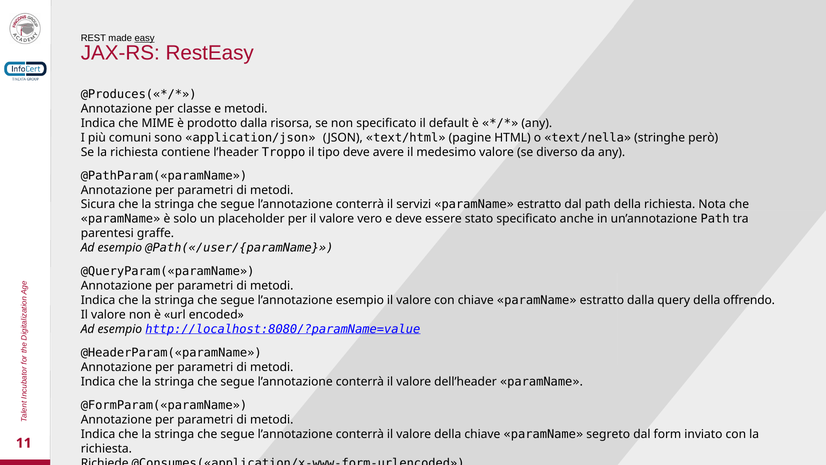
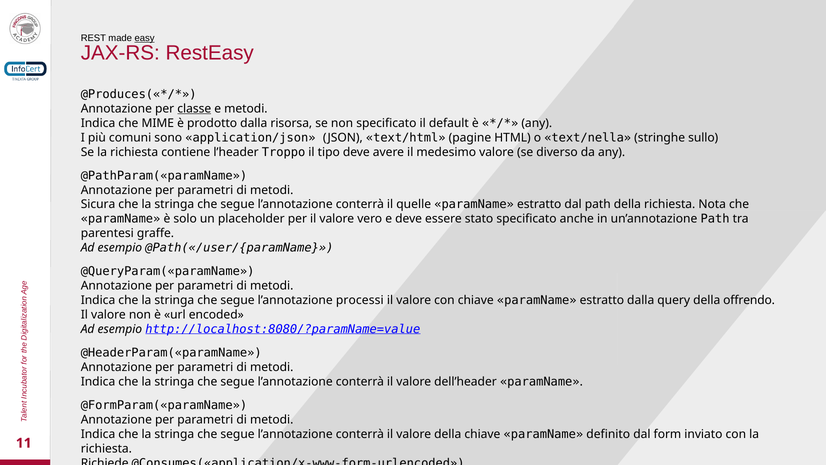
classe underline: none -> present (194, 109)
però: però -> sullo (703, 137)
servizi: servizi -> quelle (414, 204)
l’annotazione esempio: esempio -> processi (360, 300)
segreto: segreto -> definito (608, 434)
